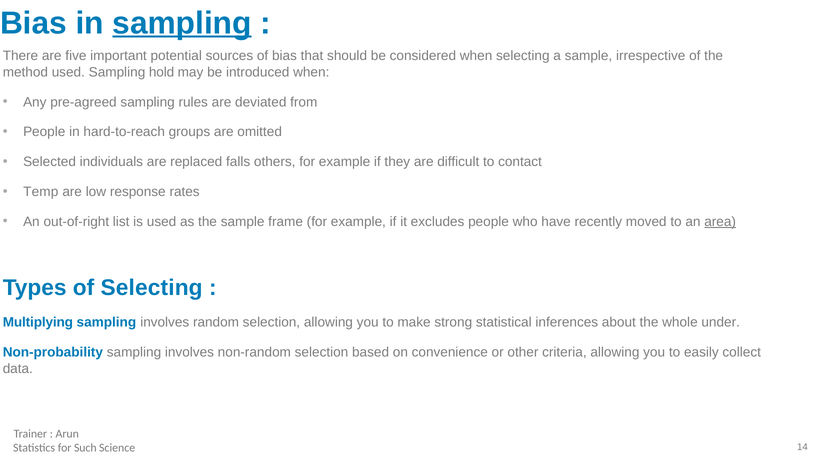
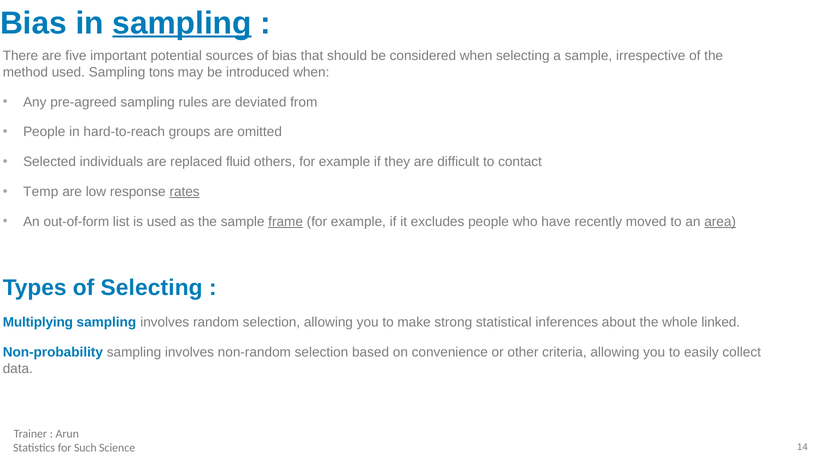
hold: hold -> tons (162, 72)
falls: falls -> fluid (238, 162)
rates underline: none -> present (185, 192)
out-of-right: out-of-right -> out-of-form (76, 222)
frame underline: none -> present (286, 222)
under: under -> linked (721, 322)
